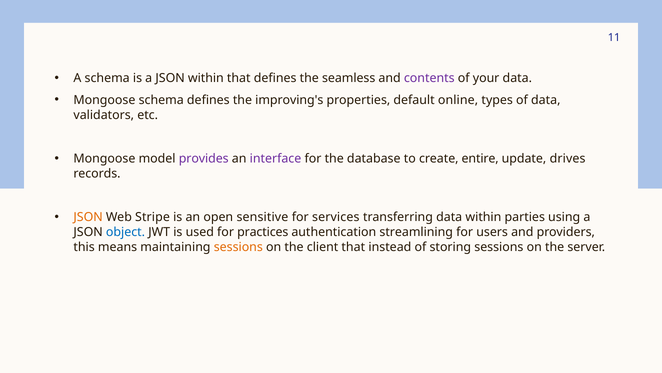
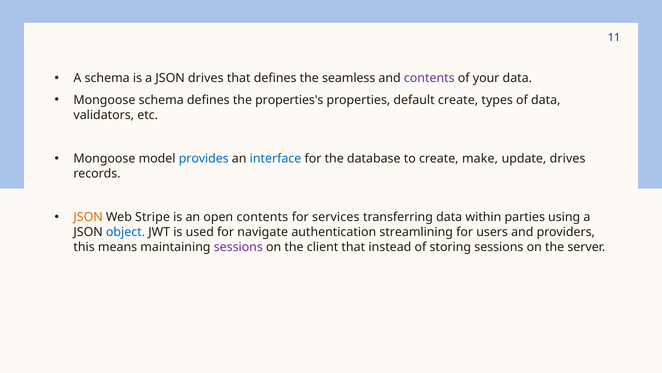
JSON within: within -> drives (206, 78)
improving's: improving's -> properties's (289, 100)
default online: online -> create (458, 100)
provides colour: purple -> blue (204, 158)
interface colour: purple -> blue (276, 158)
entire: entire -> make (480, 158)
open sensitive: sensitive -> contents (262, 217)
practices: practices -> navigate (263, 232)
sessions colour: orange -> purple (238, 247)
